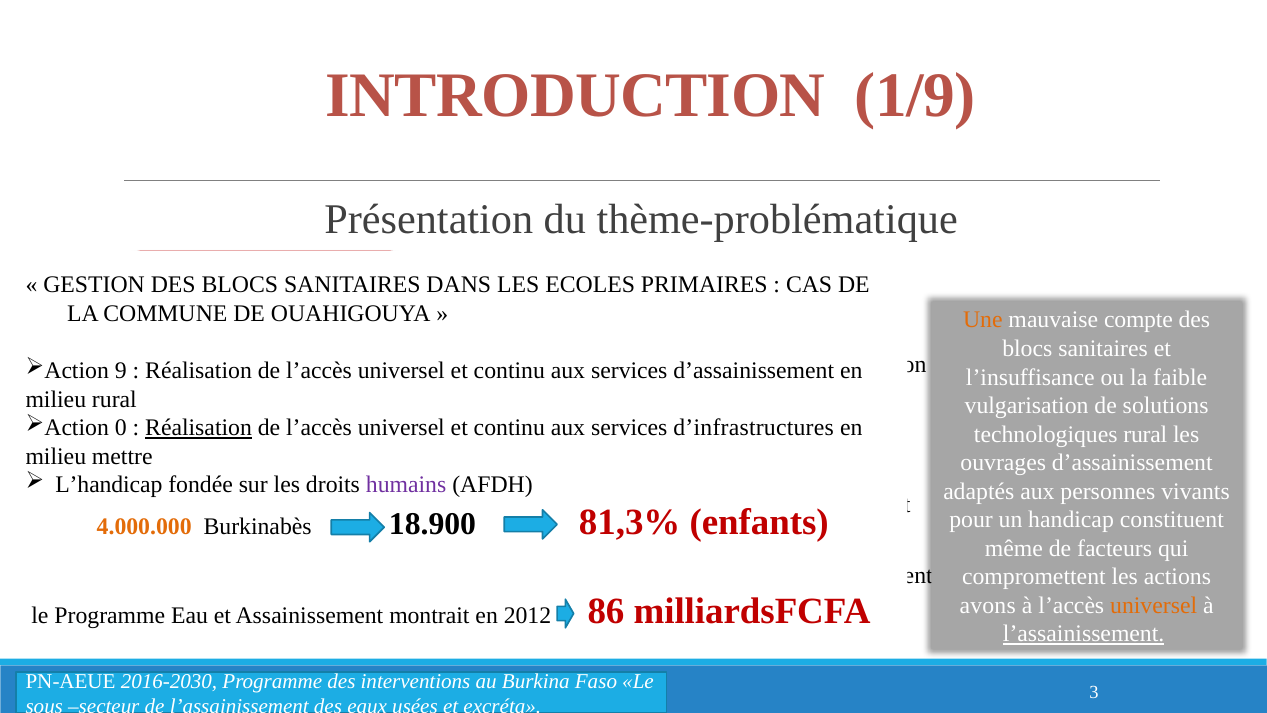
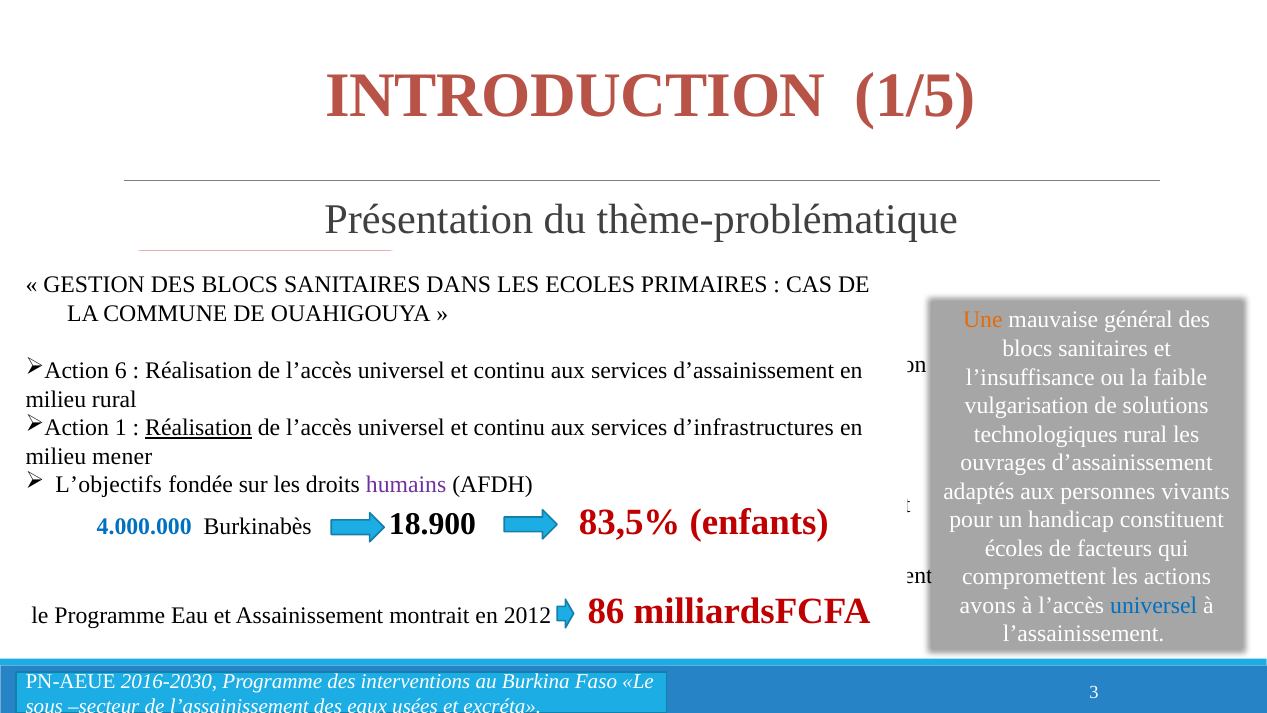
1/9: 1/9 -> 1/5 (915, 96)
compte: compte -> général (1138, 320)
9: 9 -> 6 (121, 370)
0: 0 -> 1 (121, 428)
mettre: mettre -> mener (122, 456)
L’handicap: L’handicap -> L’objectifs (109, 485)
4.000.000 colour: orange -> blue (144, 526)
81,3%: 81,3% -> 83,5% (630, 522)
même: même -> écoles (1014, 548)
universel colour: orange -> blue (1154, 605)
l’assainissement underline: present -> none (1084, 634)
